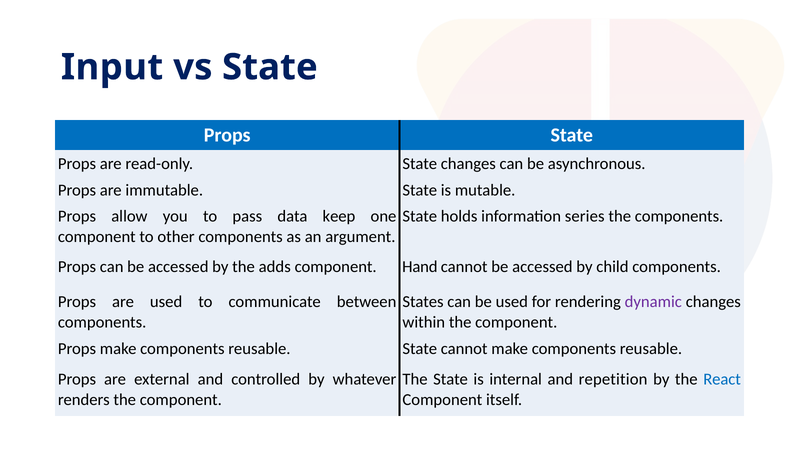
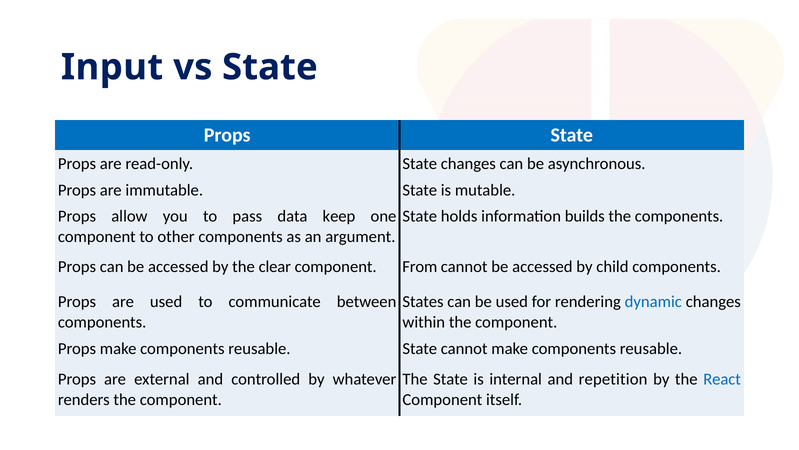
series: series -> builds (585, 216)
adds: adds -> clear (275, 266)
Hand: Hand -> From (420, 266)
dynamic colour: purple -> blue (653, 302)
